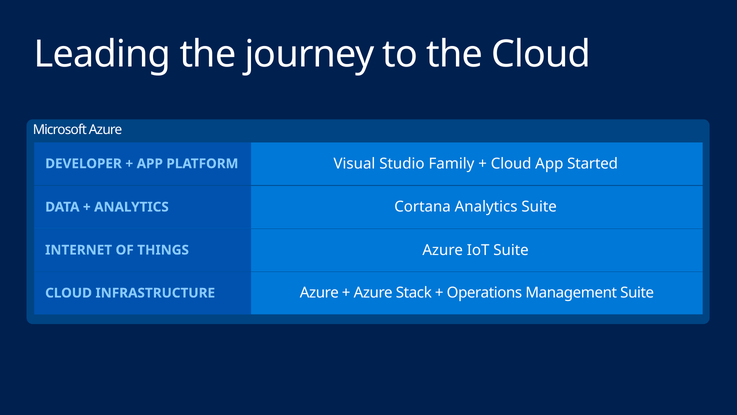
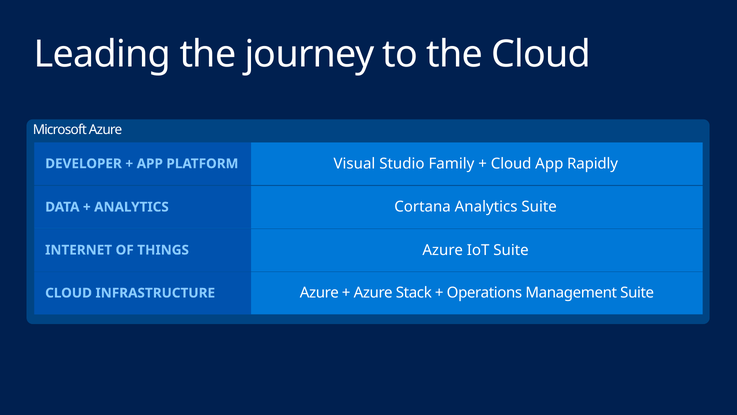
Started: Started -> Rapidly (593, 163)
